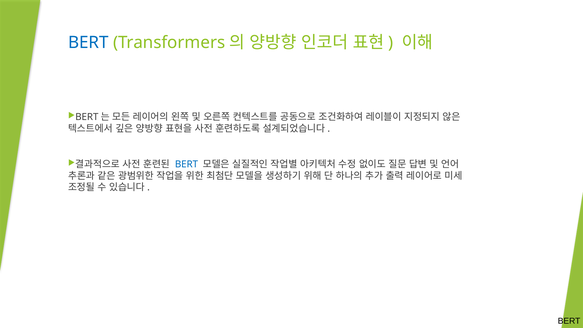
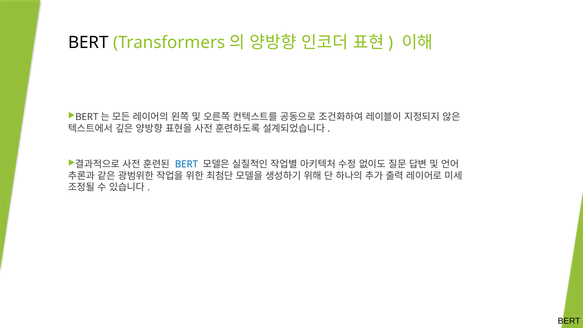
BERT colour: blue -> black (88, 43)
